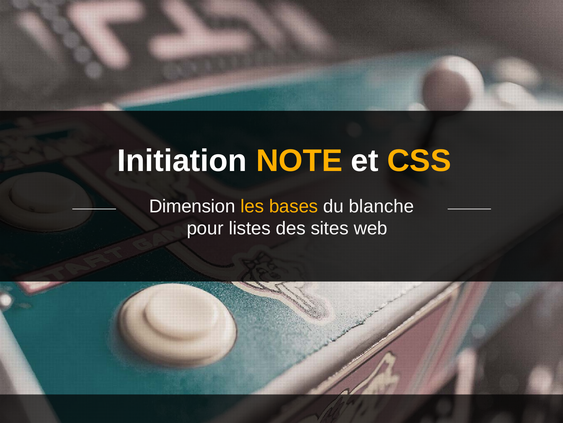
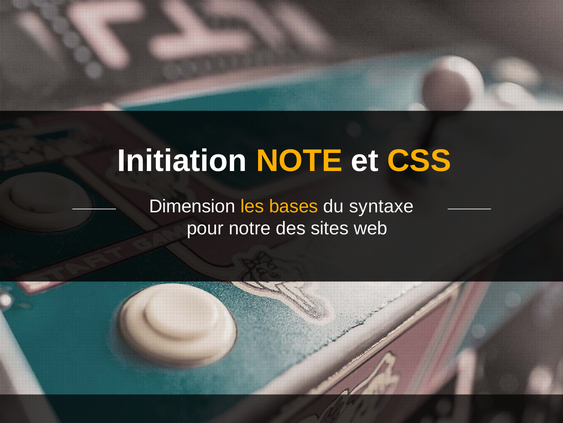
blanche: blanche -> syntaxe (382, 206)
listes: listes -> notre (250, 228)
